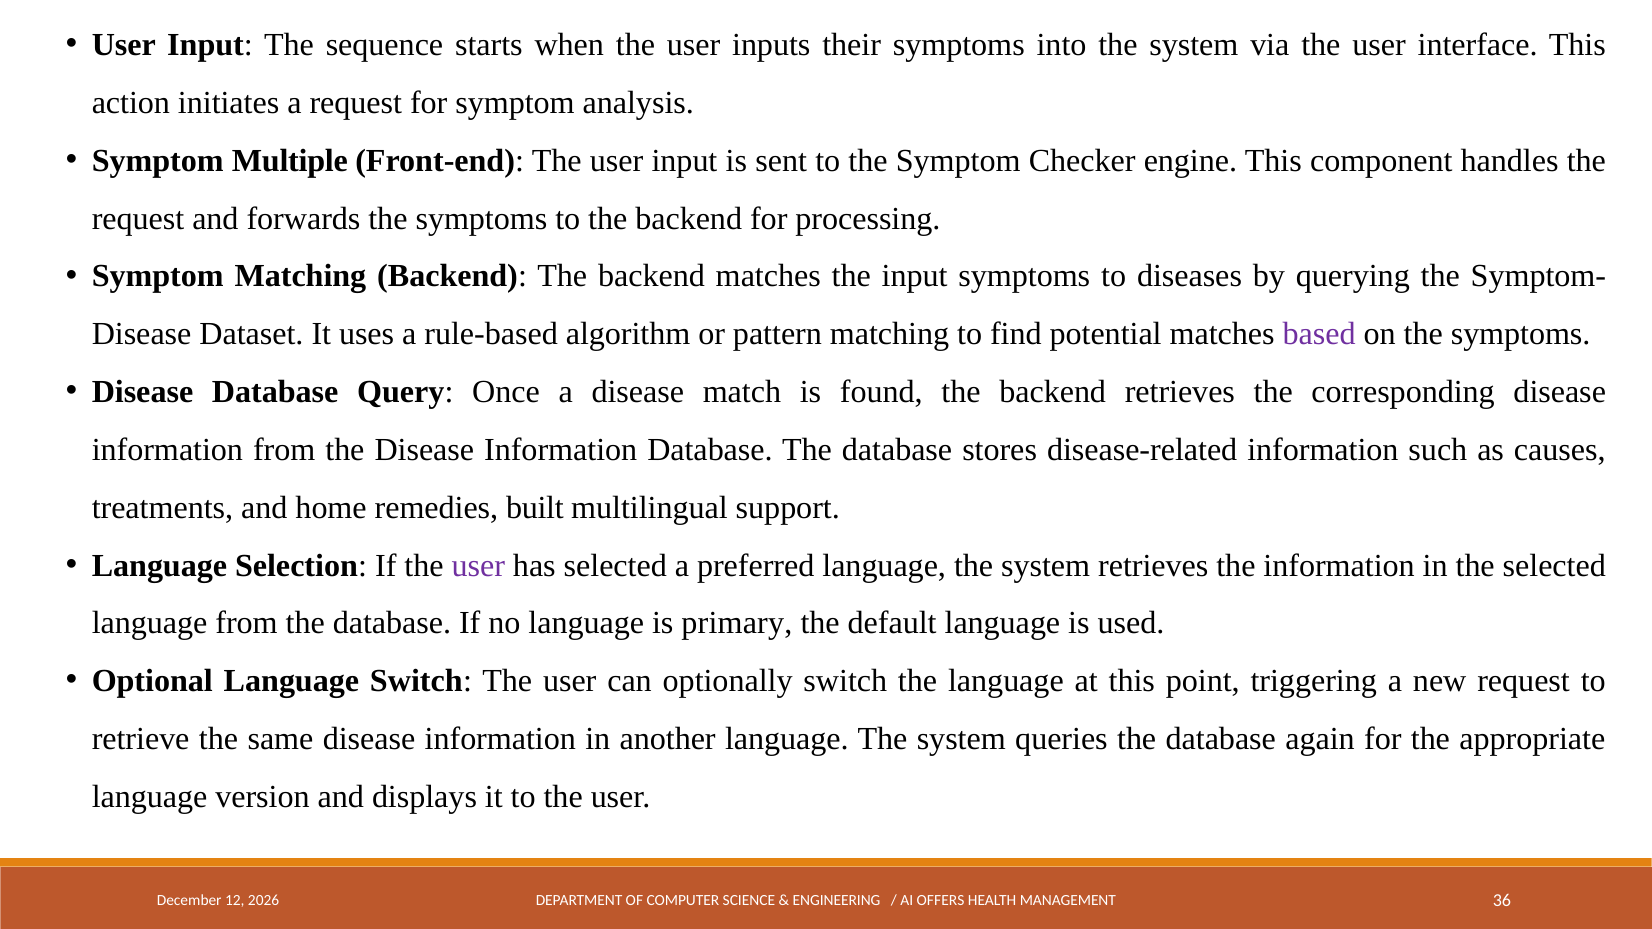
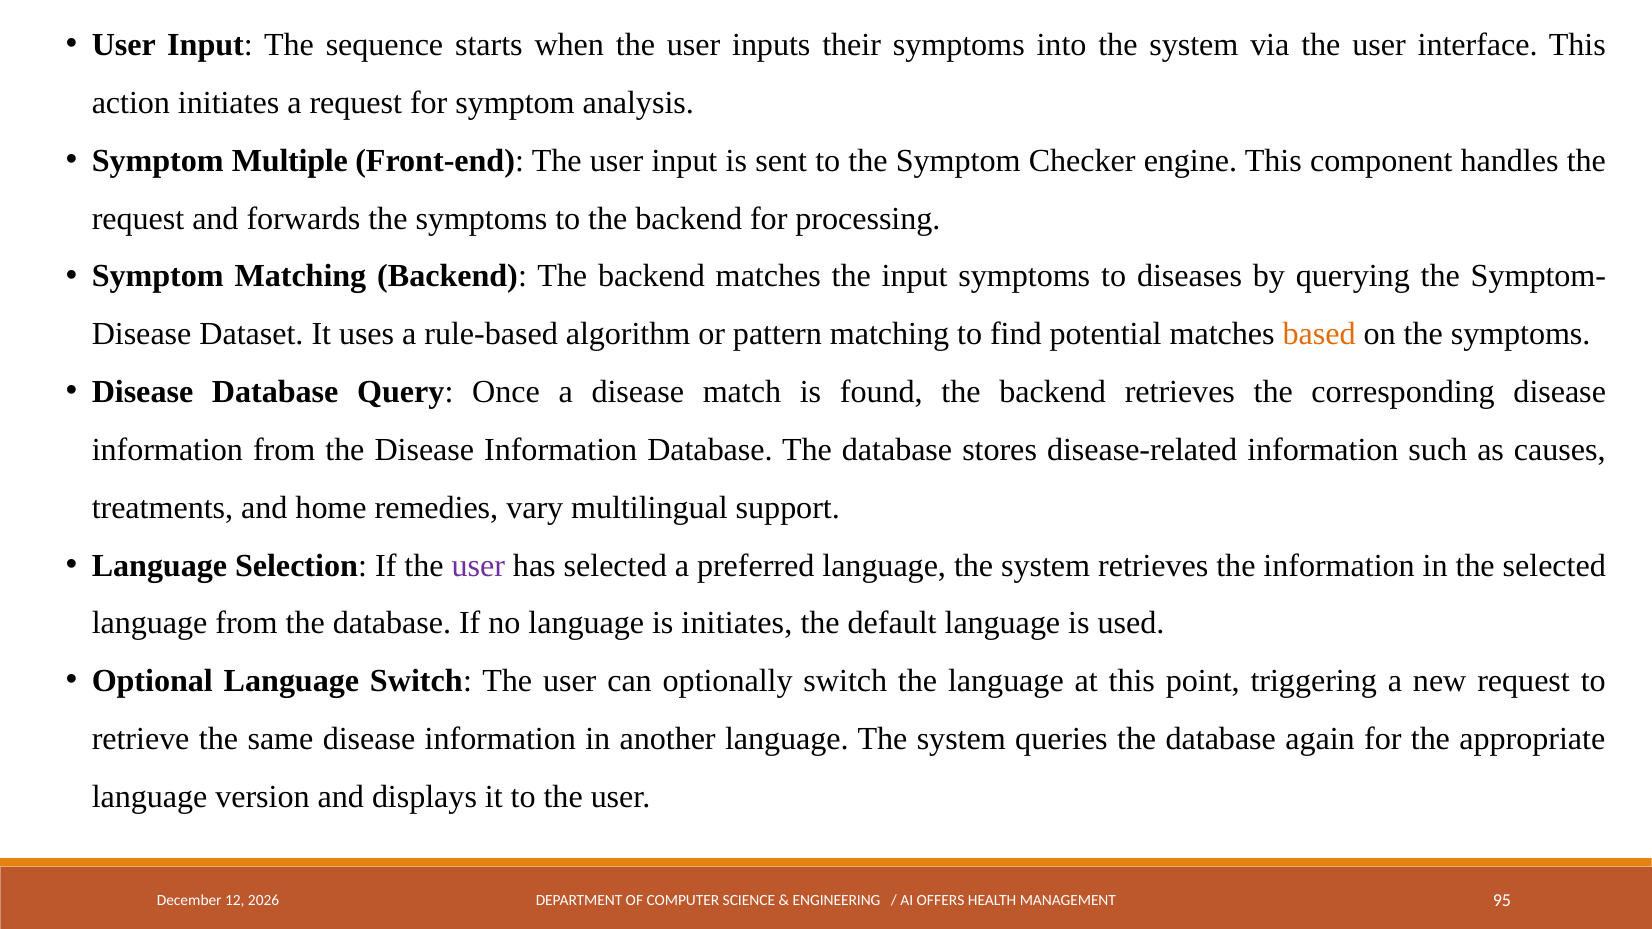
based colour: purple -> orange (1319, 334)
built: built -> vary (535, 508)
is primary: primary -> initiates (737, 623)
36: 36 -> 95 (1502, 901)
